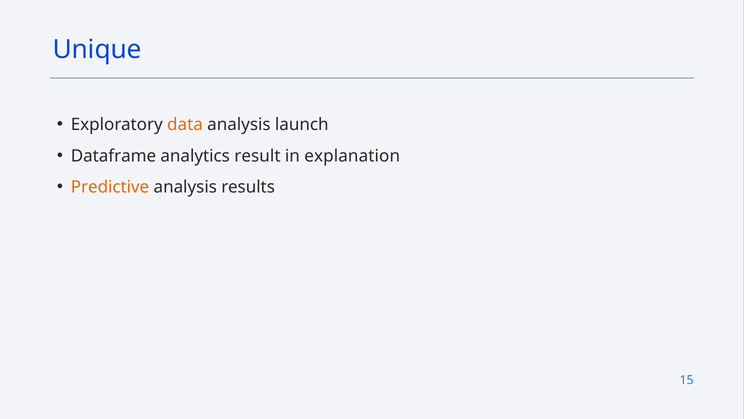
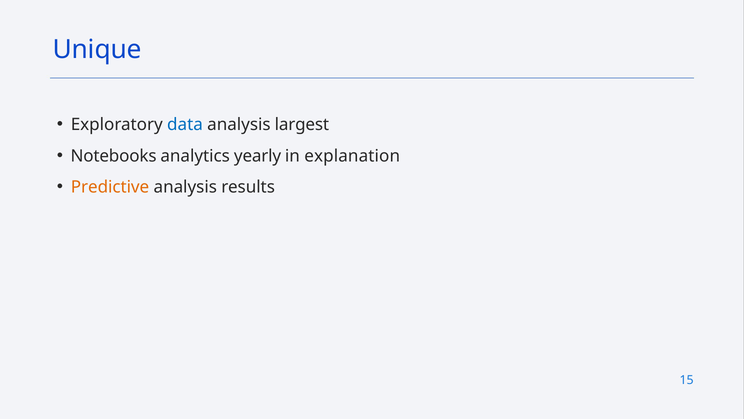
data colour: orange -> blue (185, 124)
launch: launch -> largest (302, 124)
Dataframe: Dataframe -> Notebooks (114, 156)
result: result -> yearly (258, 156)
